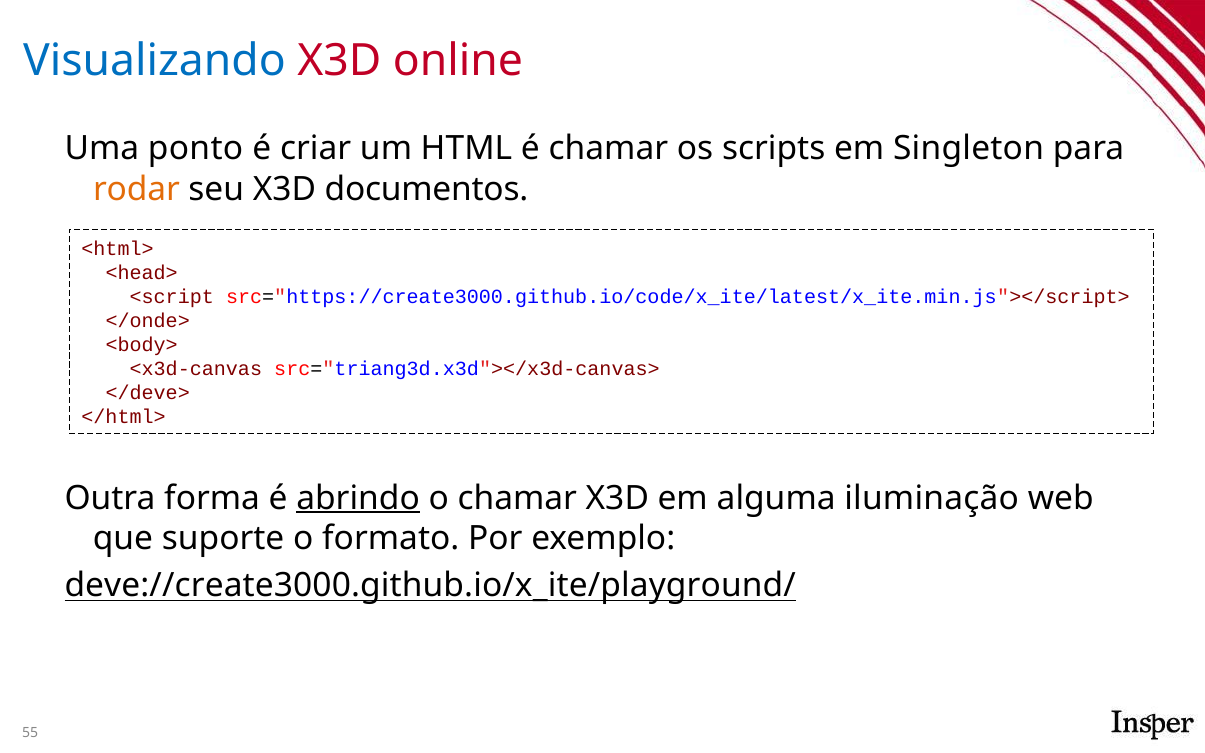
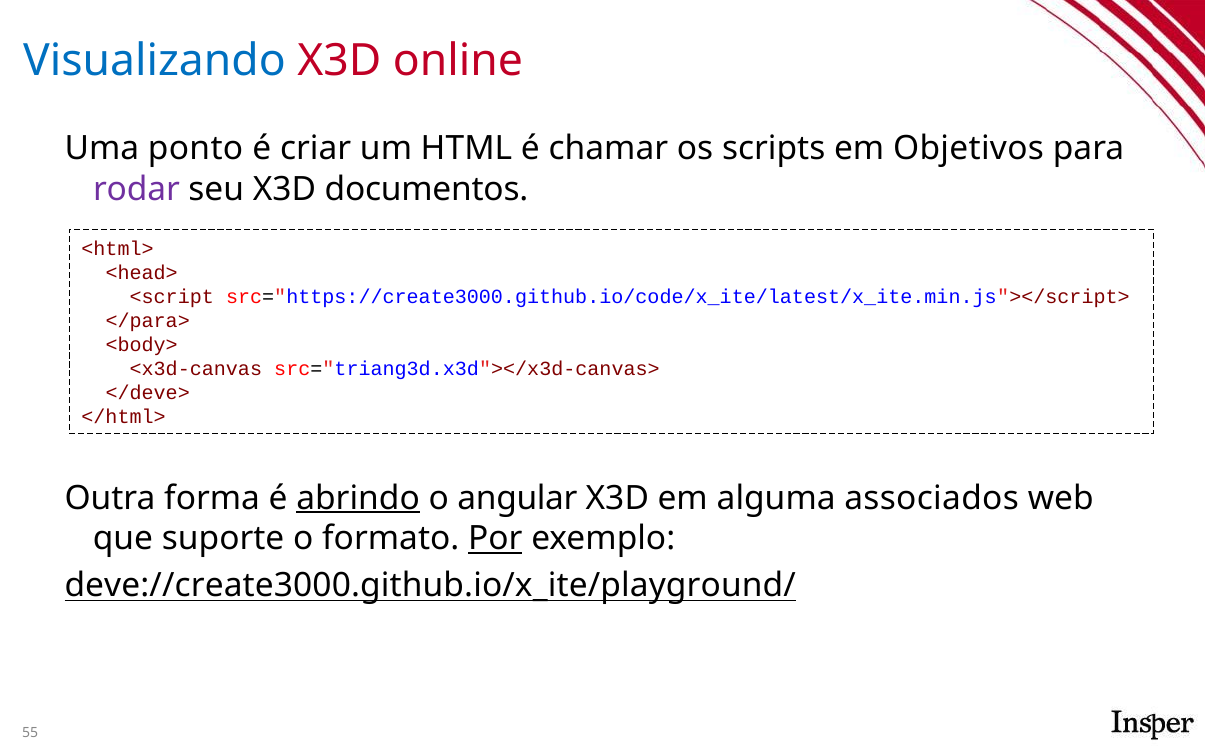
Singleton: Singleton -> Objetivos (968, 149)
rodar colour: orange -> purple (136, 189)
</onde>: </onde> -> </para> (148, 321)
o chamar: chamar -> angular (517, 498)
iluminação: iluminação -> associados (932, 498)
Por underline: none -> present (495, 538)
